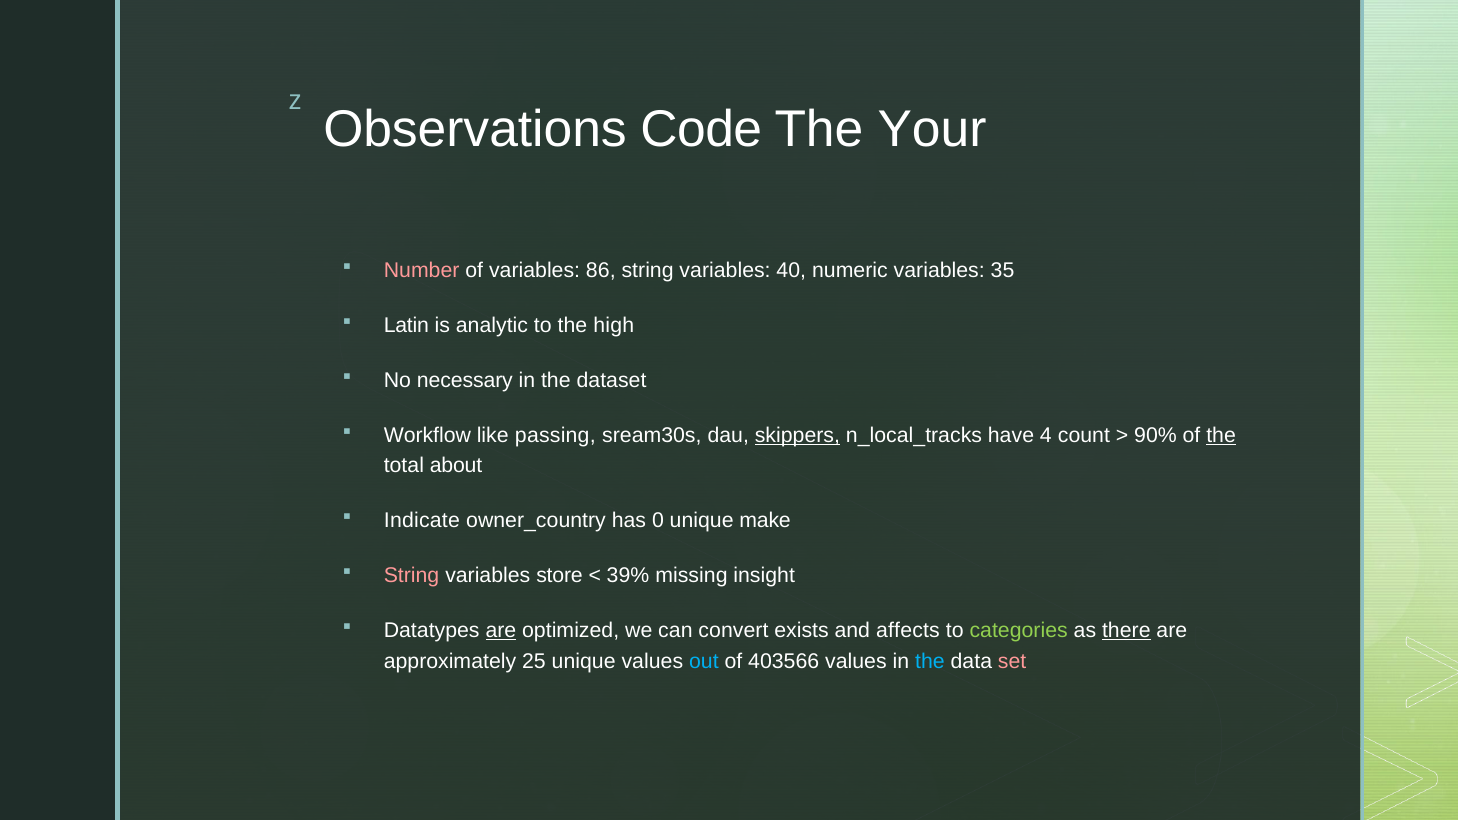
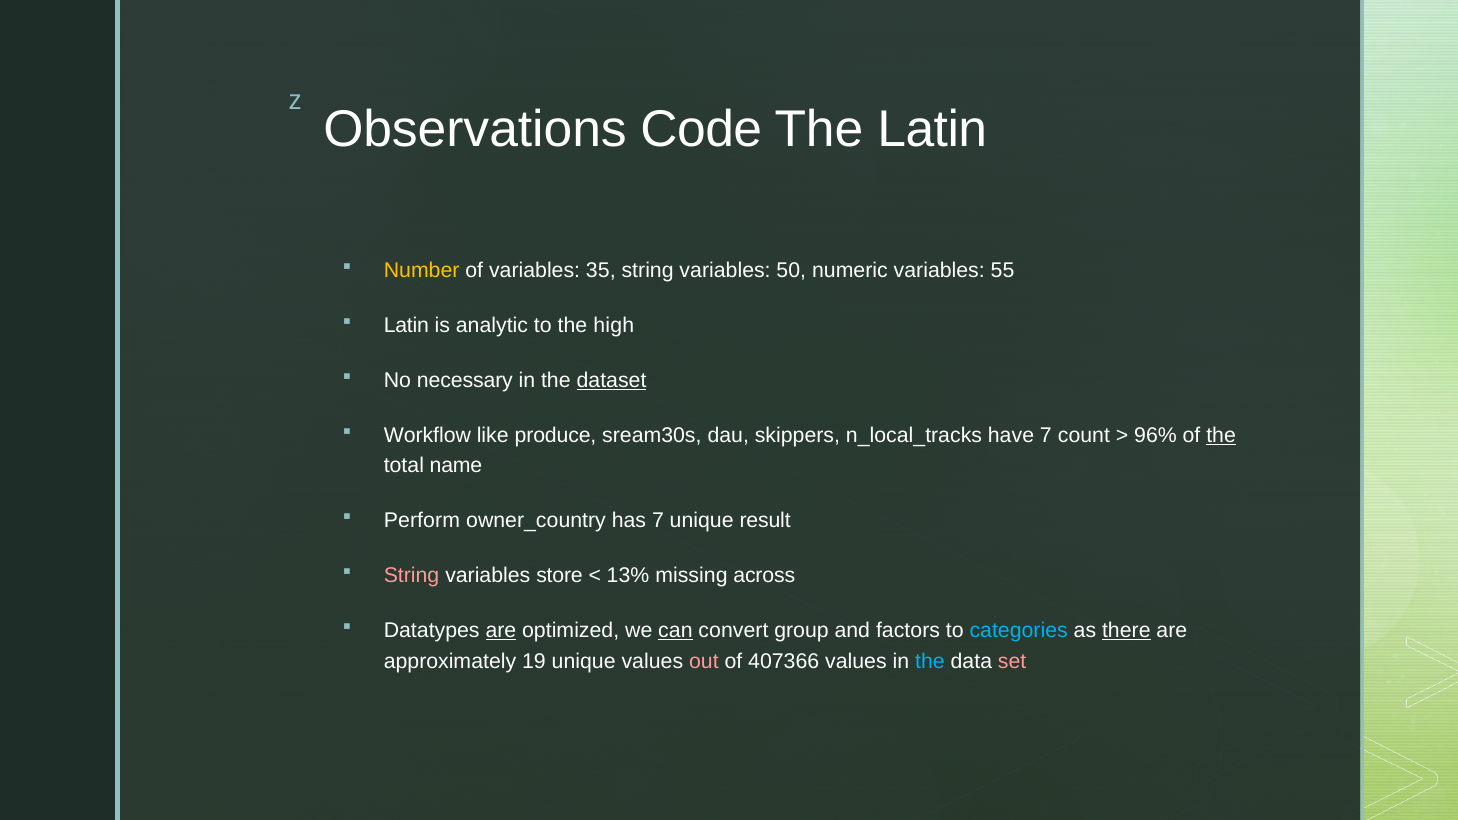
The Your: Your -> Latin (932, 130)
Number colour: pink -> yellow (422, 270)
86: 86 -> 35 (601, 270)
40: 40 -> 50 (791, 270)
35: 35 -> 55 (1002, 270)
dataset underline: none -> present (612, 380)
passing: passing -> produce (556, 435)
skippers underline: present -> none (797, 435)
have 4: 4 -> 7 (1046, 435)
90%: 90% -> 96% (1155, 435)
about: about -> name (456, 466)
Indicate: Indicate -> Perform (422, 521)
has 0: 0 -> 7 (658, 521)
make: make -> result (765, 521)
39%: 39% -> 13% (628, 576)
insight: insight -> across (764, 576)
can underline: none -> present (675, 631)
exists: exists -> group (802, 631)
affects: affects -> factors (908, 631)
categories colour: light green -> light blue (1019, 631)
25: 25 -> 19 (534, 661)
out colour: light blue -> pink (704, 661)
403566: 403566 -> 407366 (784, 661)
